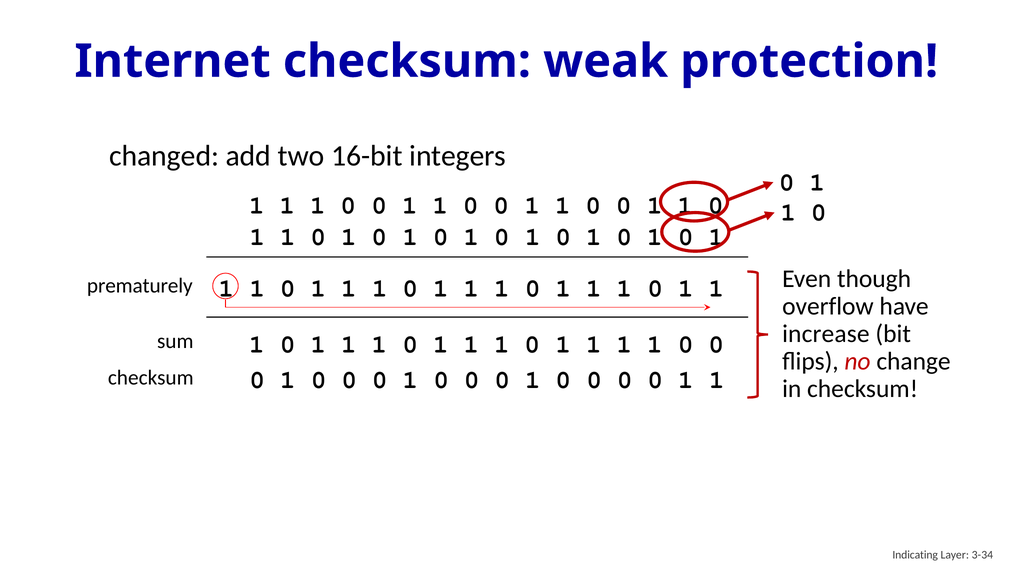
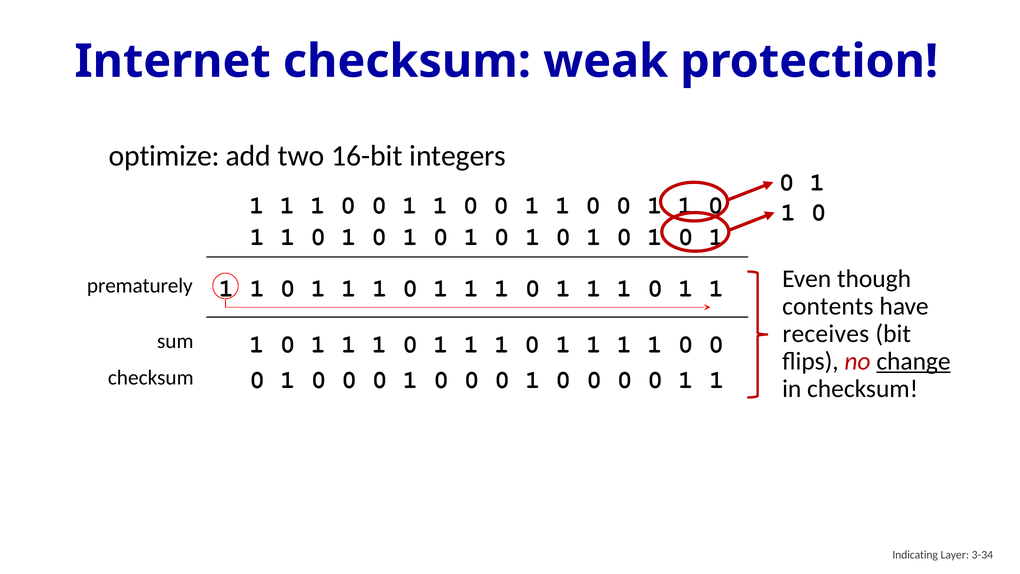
changed: changed -> optimize (164, 156)
overflow: overflow -> contents (828, 306)
increase: increase -> receives (826, 334)
change underline: none -> present (914, 361)
